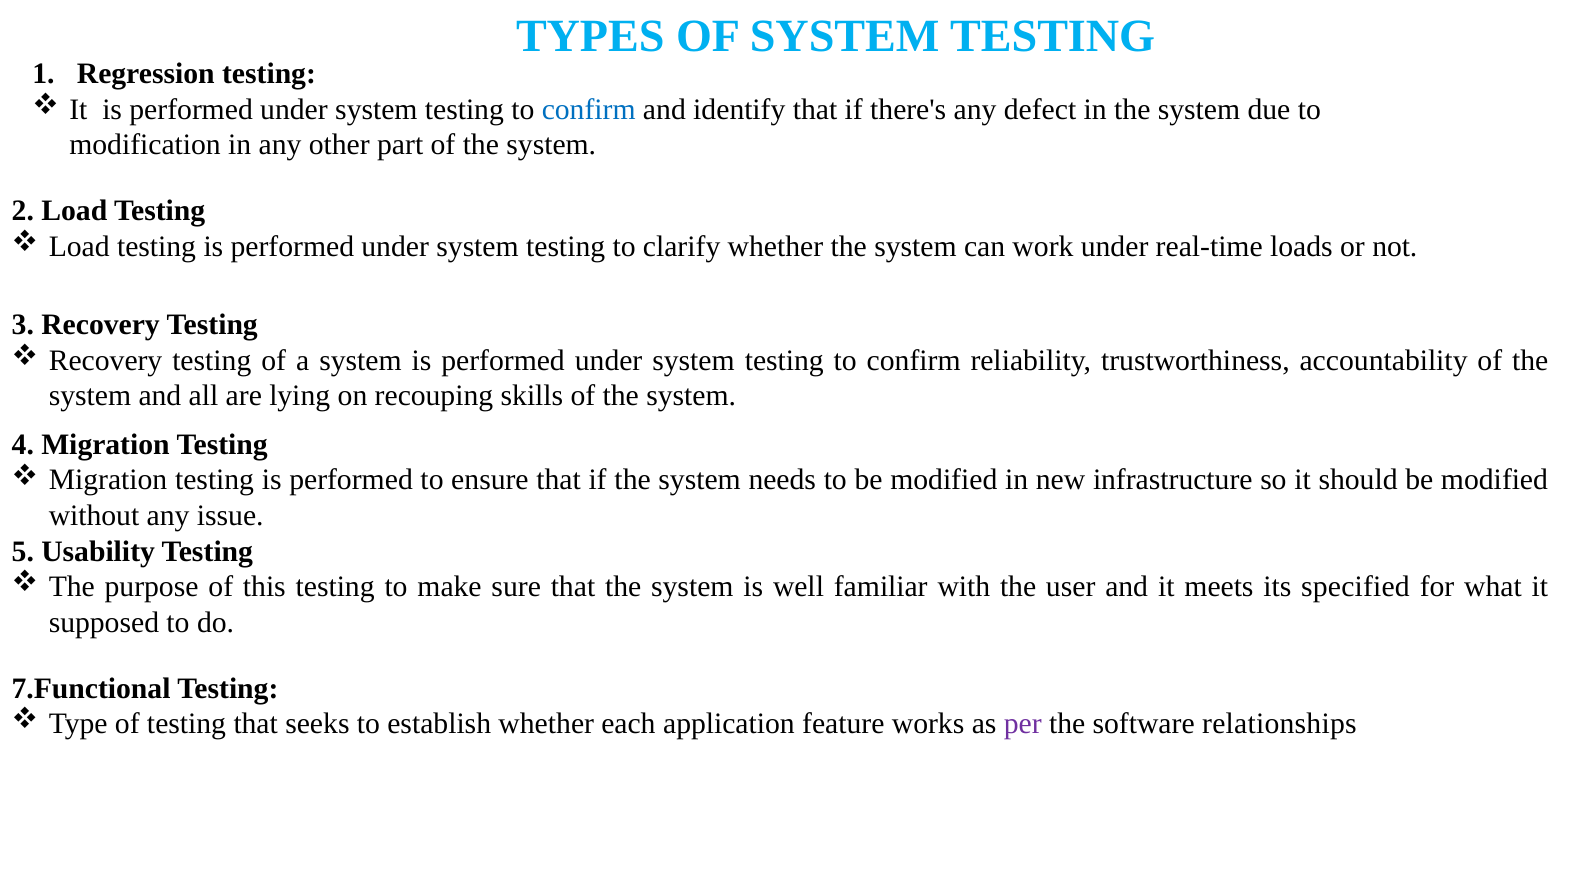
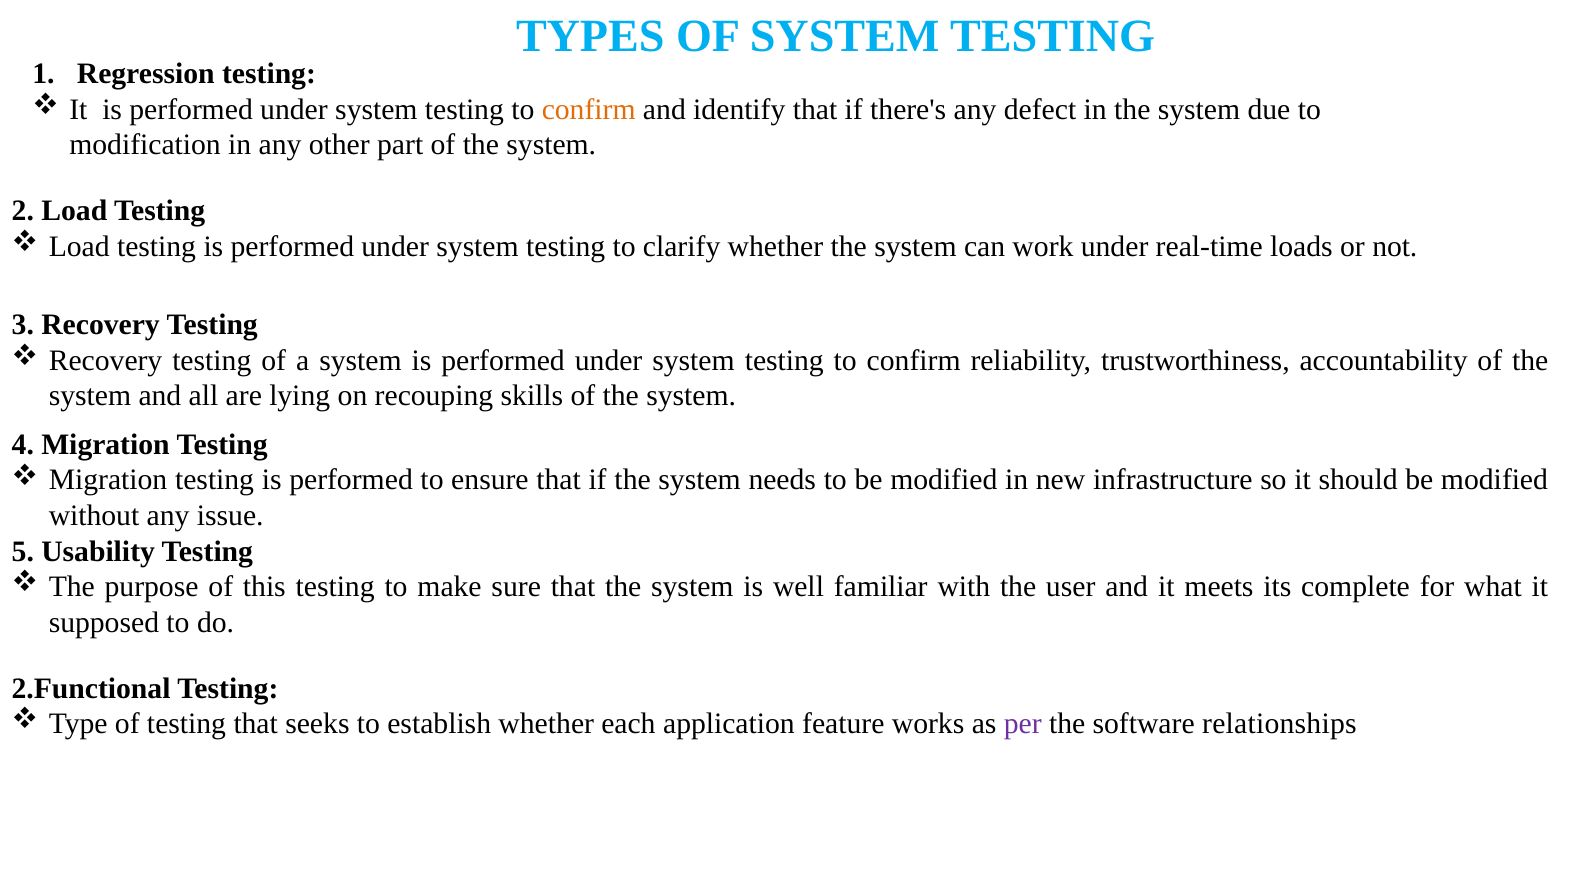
confirm colour: blue -> orange (589, 110)
specified: specified -> complete (1356, 587)
7.Functional: 7.Functional -> 2.Functional (91, 689)
